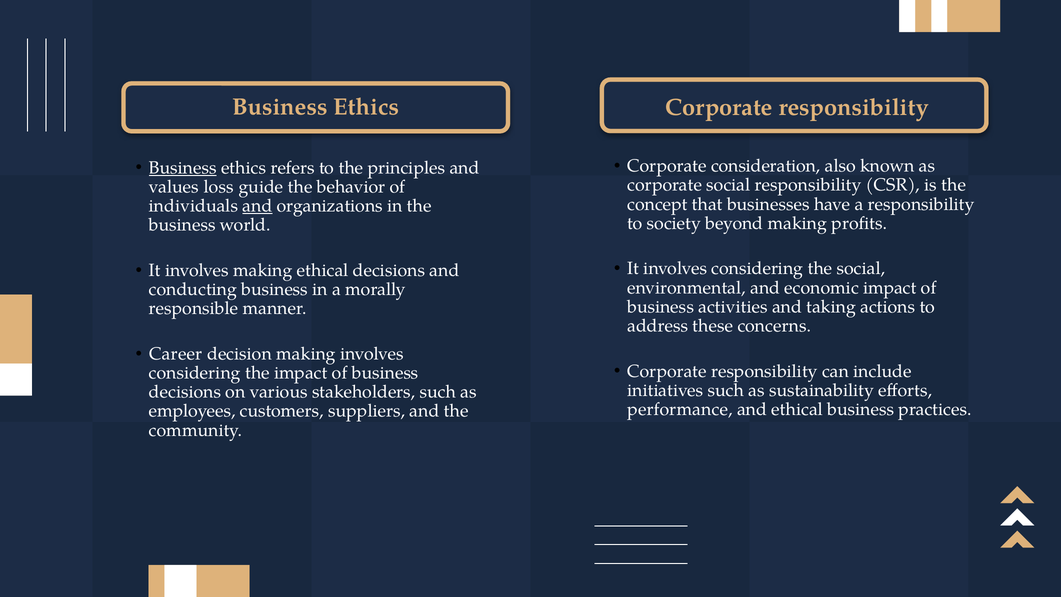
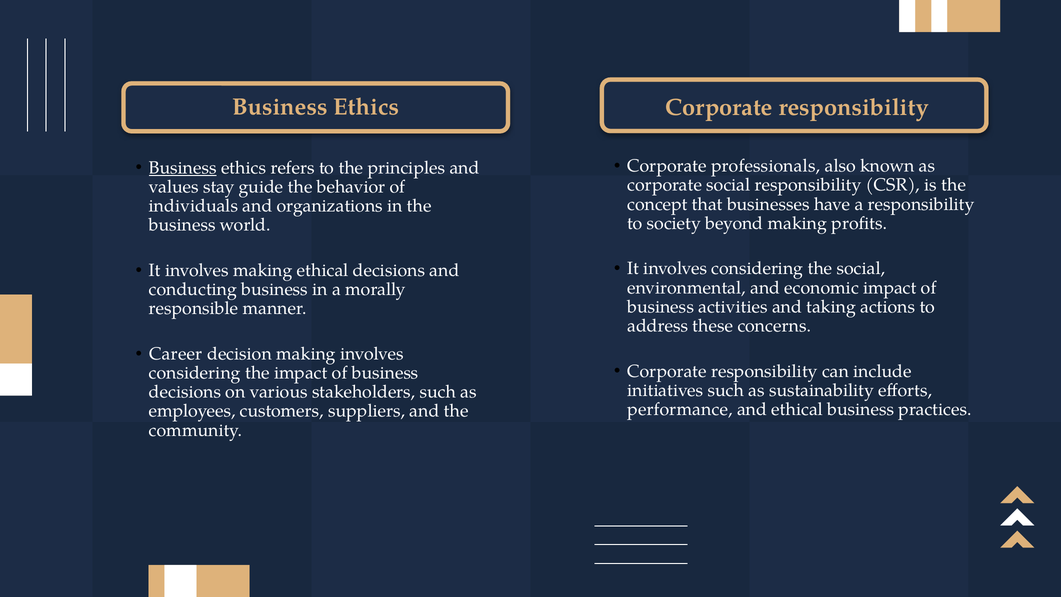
consideration: consideration -> professionals (766, 166)
loss: loss -> stay (219, 187)
and underline: present -> none (257, 206)
